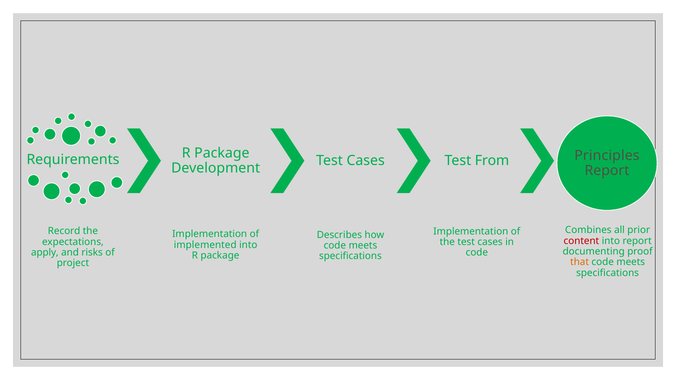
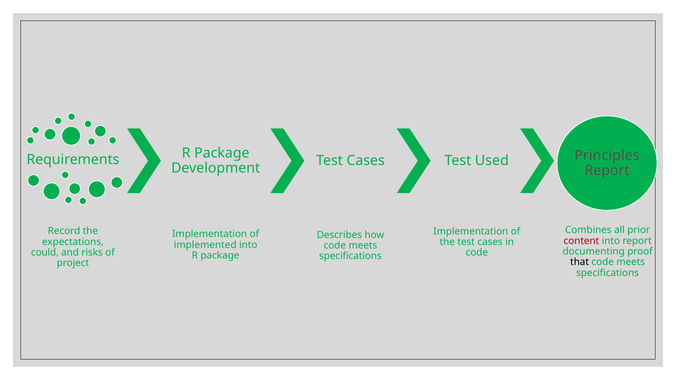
From: From -> Used (492, 161)
apply: apply -> could (45, 253)
that colour: orange -> black (580, 262)
